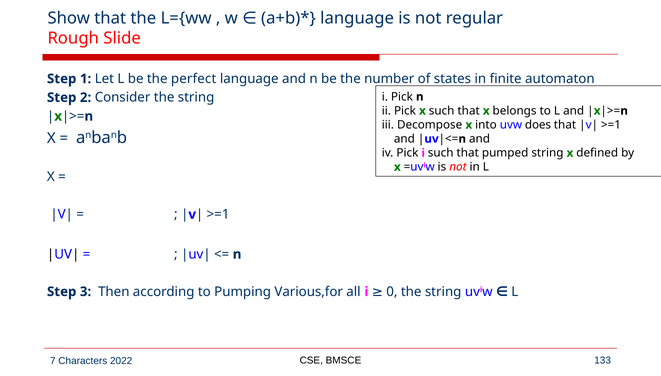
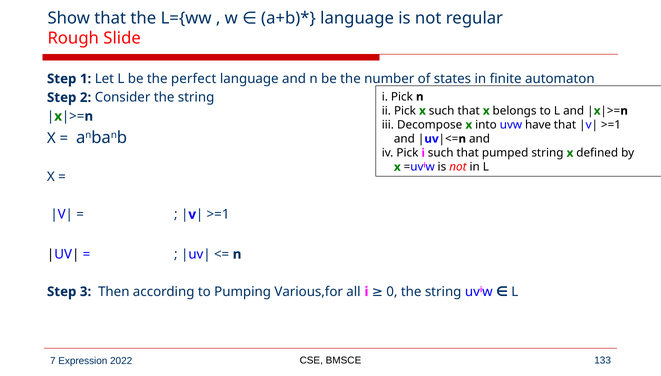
does: does -> have (538, 125)
Characters: Characters -> Expression (83, 360)
